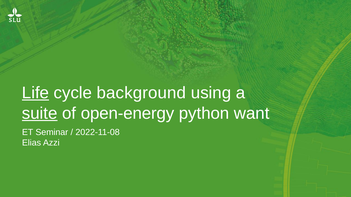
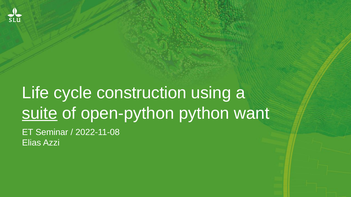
Life underline: present -> none (36, 93)
background: background -> construction (142, 93)
open-energy: open-energy -> open-python (128, 114)
